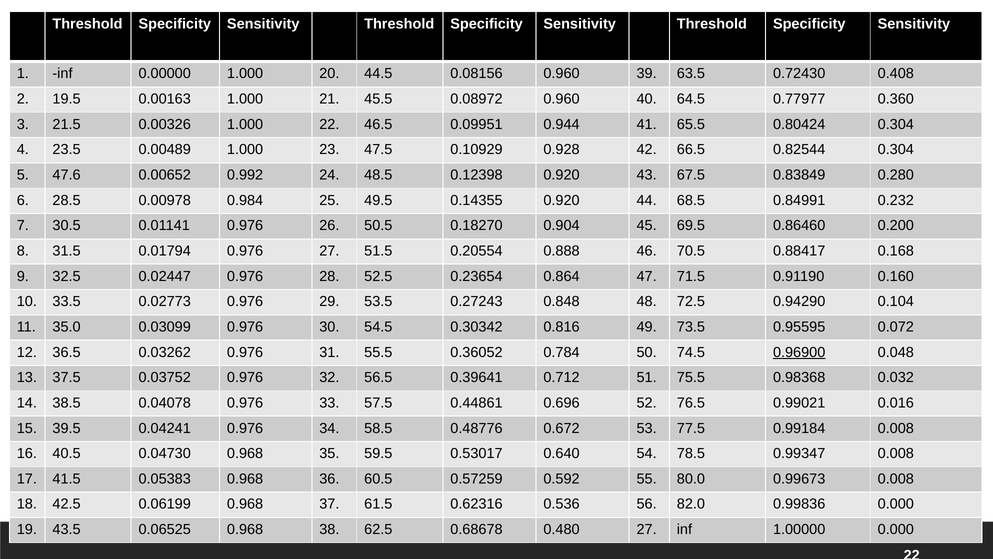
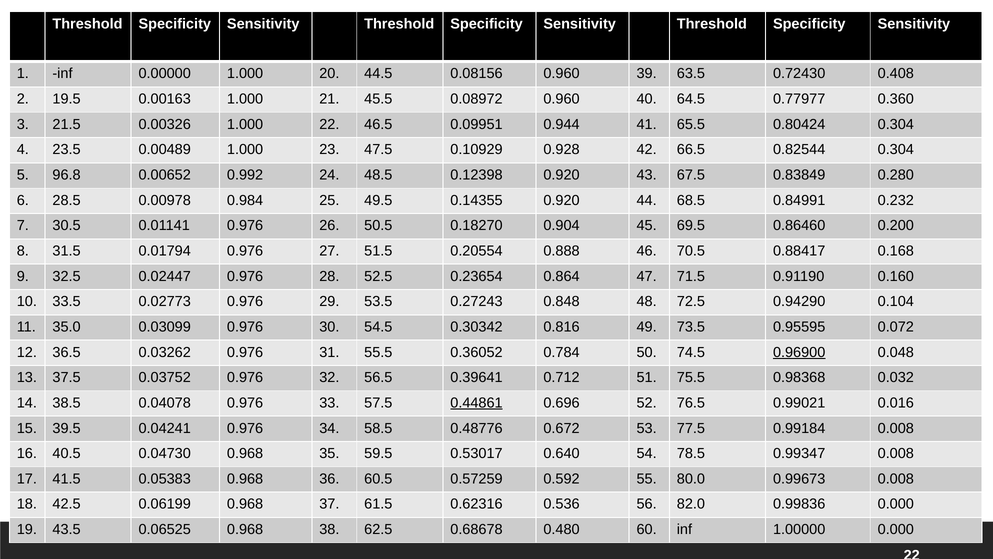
47.6: 47.6 -> 96.8 (67, 175)
0.44861 underline: none -> present (476, 403)
0.480 27: 27 -> 60 (647, 529)
